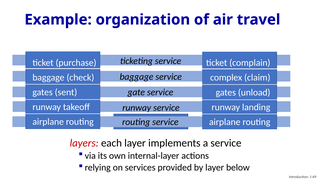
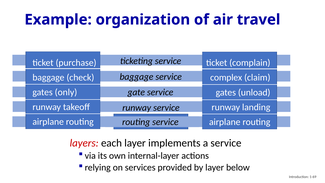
sent: sent -> only (66, 92)
